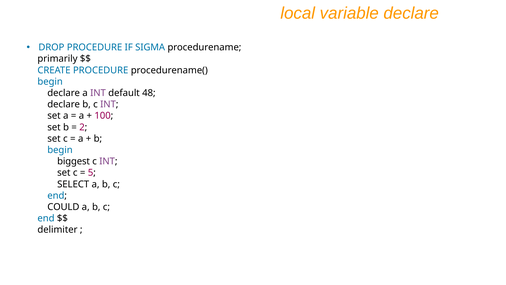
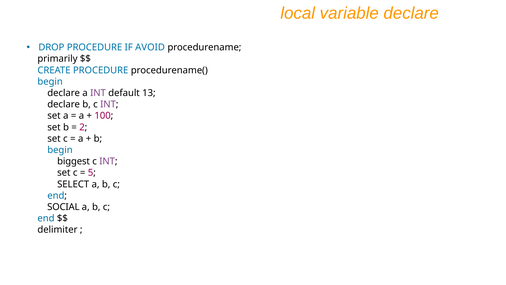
SIGMA: SIGMA -> AVOID (150, 47)
48: 48 -> 13 (149, 93)
COULD: COULD -> SOCIAL (63, 207)
